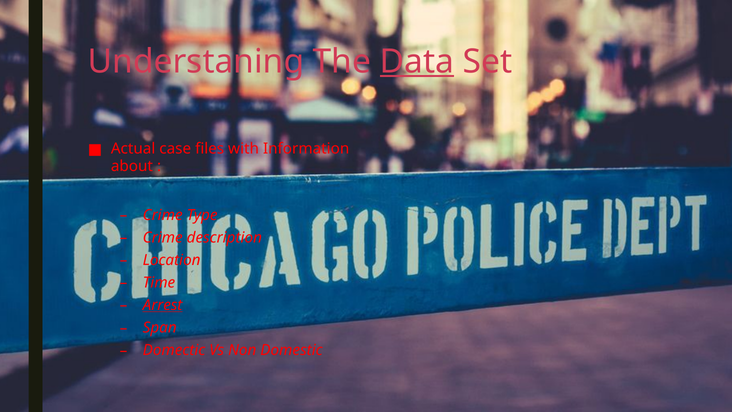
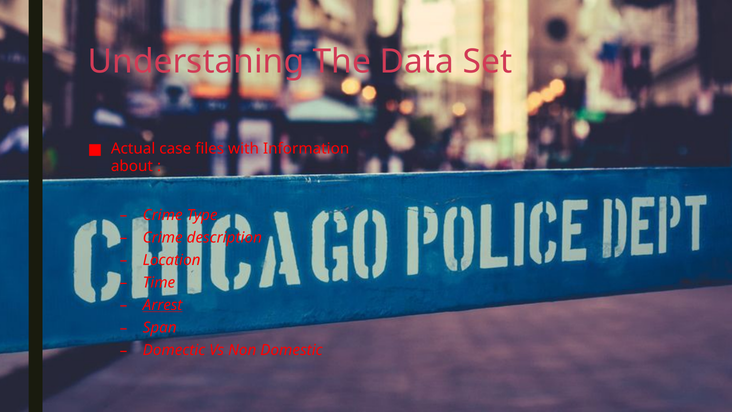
Data underline: present -> none (417, 62)
